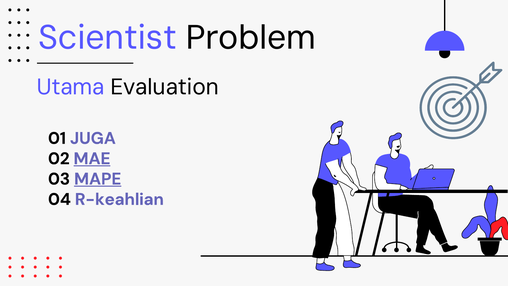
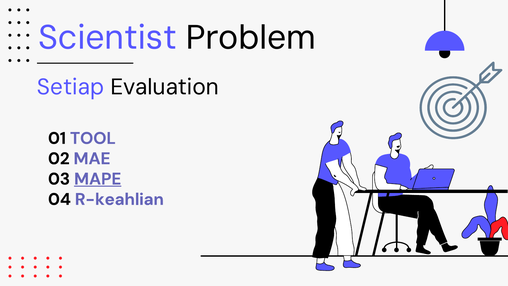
Utama: Utama -> Setiap (71, 87)
JUGA: JUGA -> TOOL (93, 138)
MAE underline: present -> none (92, 159)
